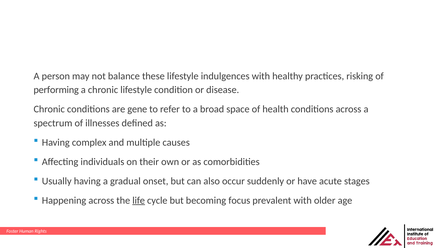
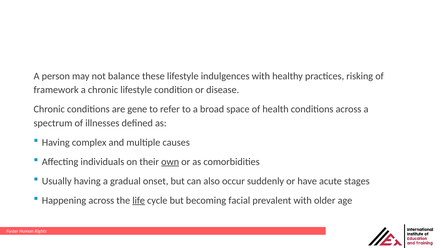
performing: performing -> framework (56, 90)
own underline: none -> present (170, 162)
focus: focus -> facial (239, 200)
